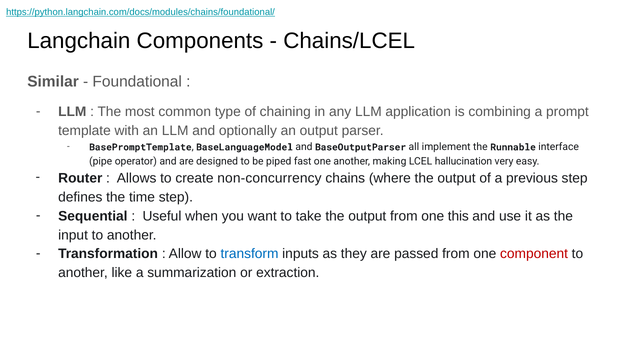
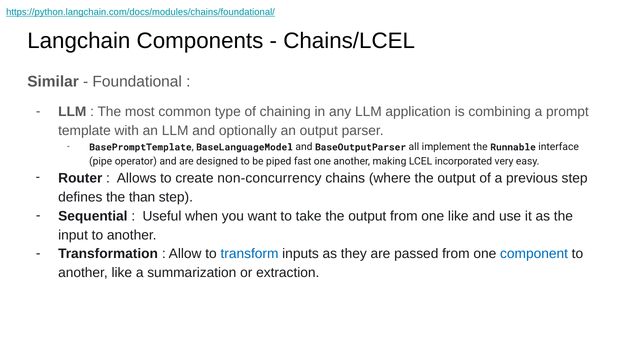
hallucination: hallucination -> incorporated (463, 161)
time: time -> than (142, 197)
one this: this -> like (458, 216)
component colour: red -> blue (534, 254)
